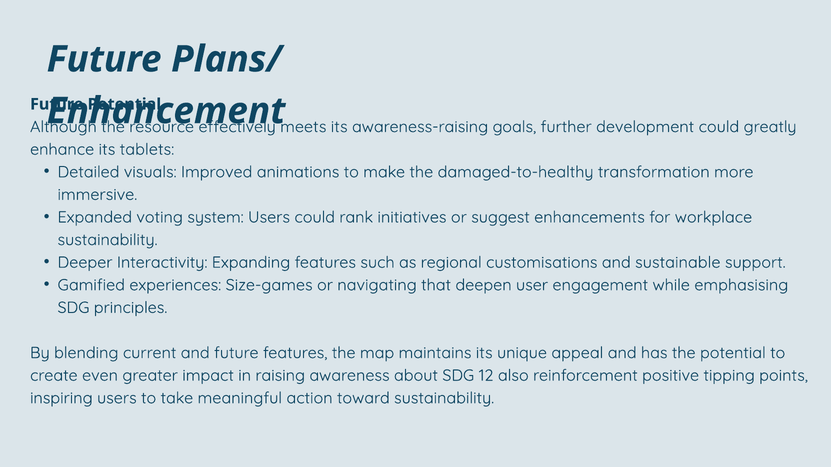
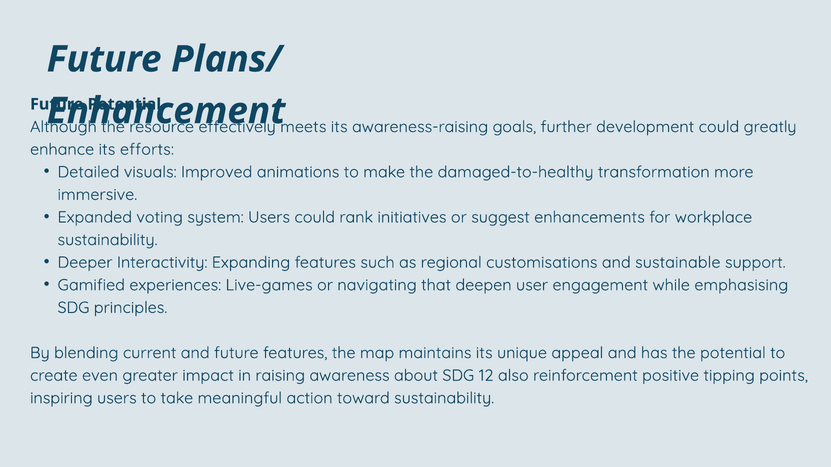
tablets: tablets -> efforts (147, 150)
Size-games: Size-games -> Live-games (269, 285)
